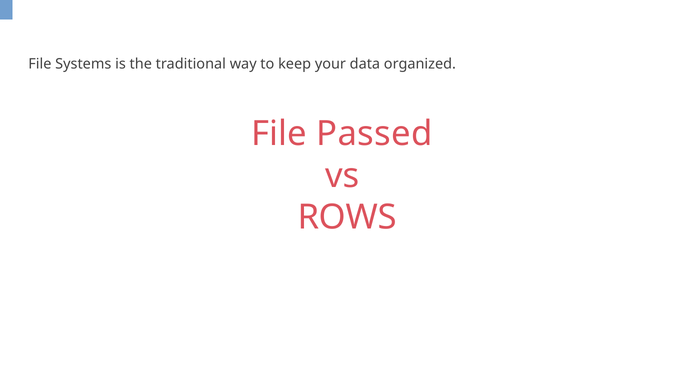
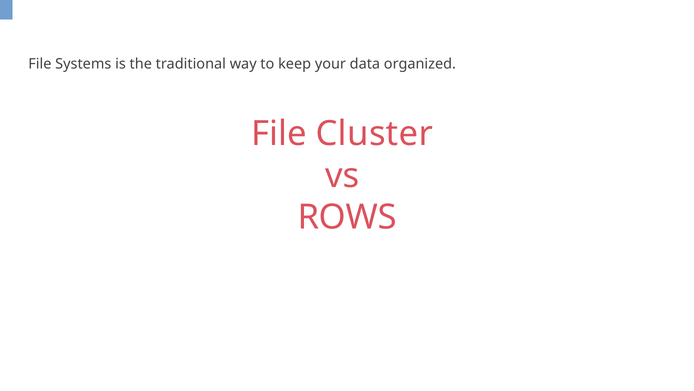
Passed: Passed -> Cluster (374, 134)
